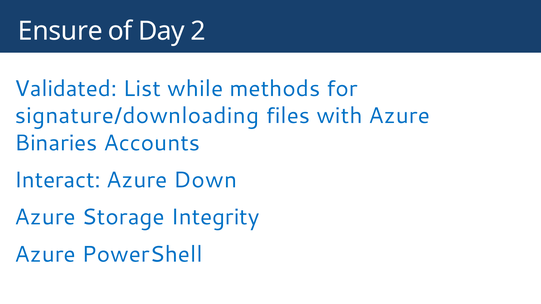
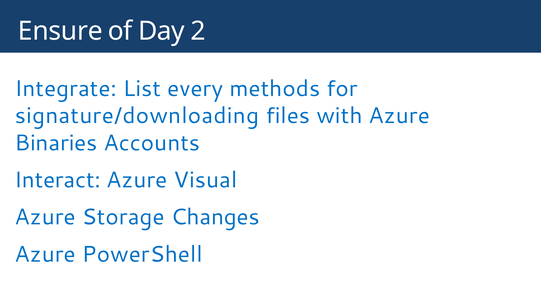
Validated: Validated -> Integrate (66, 89)
while: while -> every (195, 89)
Down: Down -> Visual (205, 180)
Integrity: Integrity -> Changes (215, 217)
